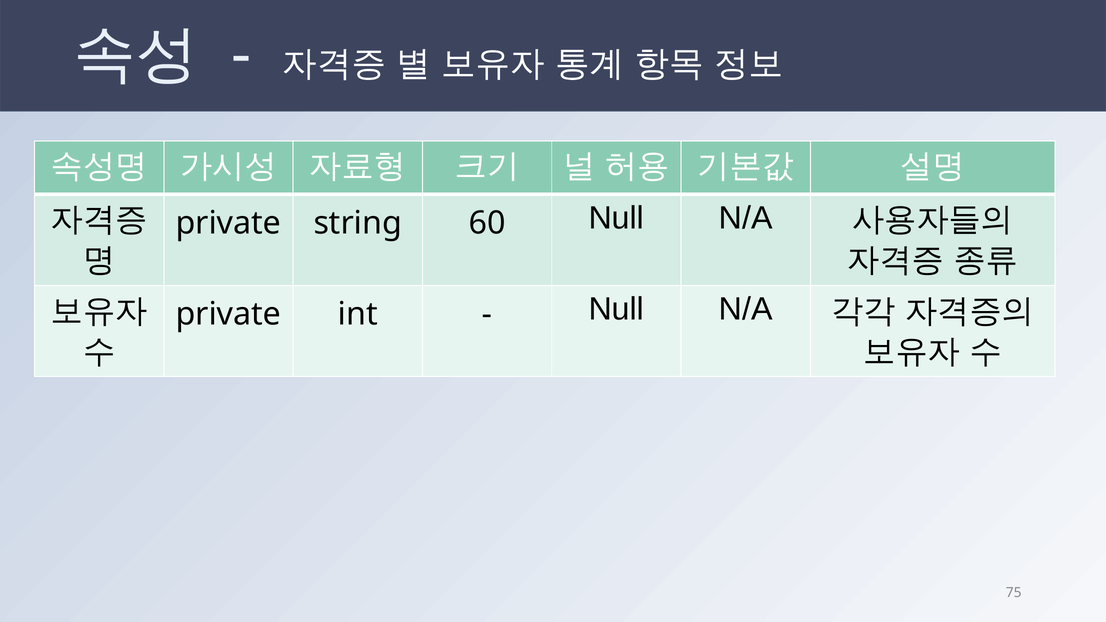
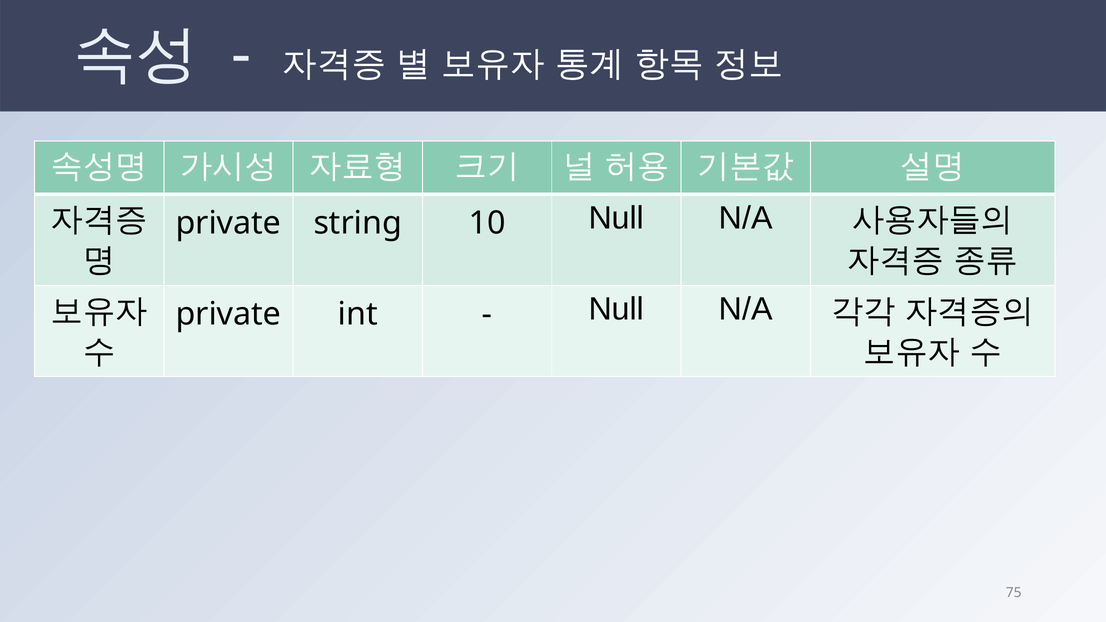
60: 60 -> 10 (487, 223)
